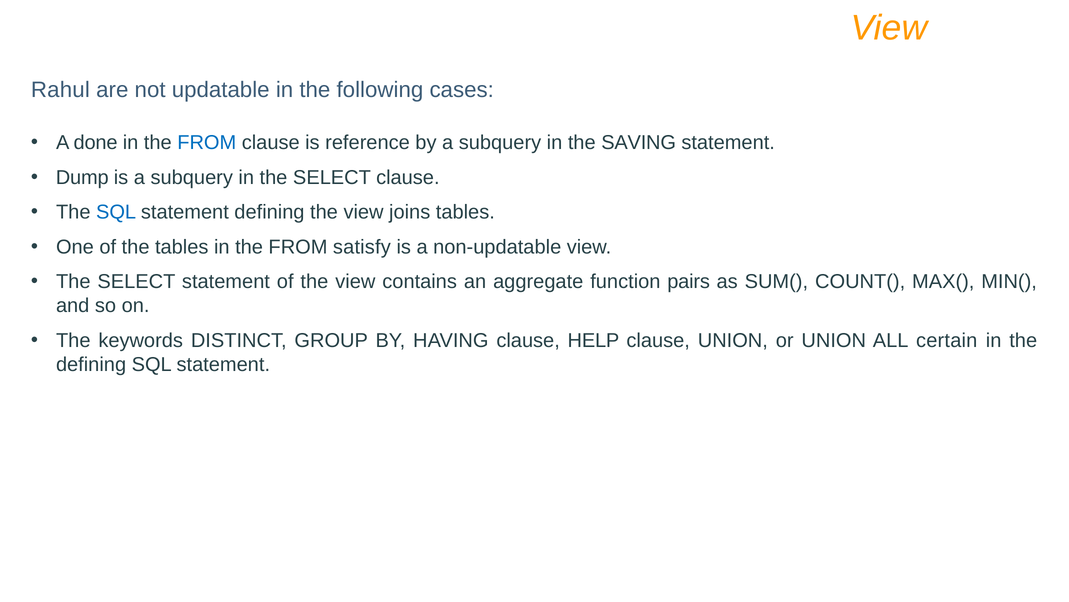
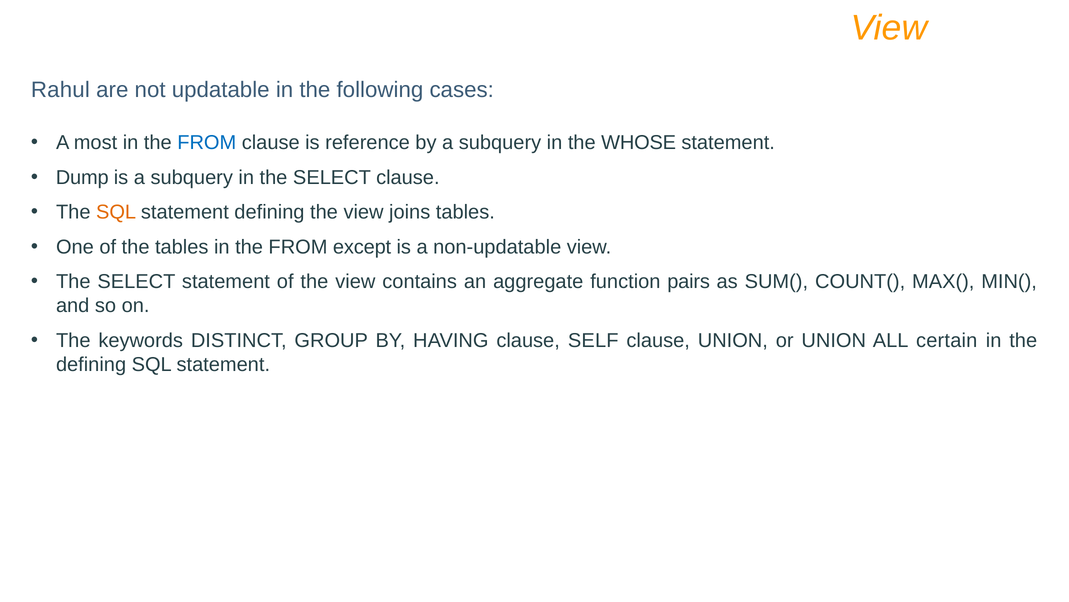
done: done -> most (95, 143)
SAVING: SAVING -> WHOSE (639, 143)
SQL colour: blue -> orange (116, 212)
satisfy: satisfy -> except (362, 247)
HELP: HELP -> SELF (593, 340)
